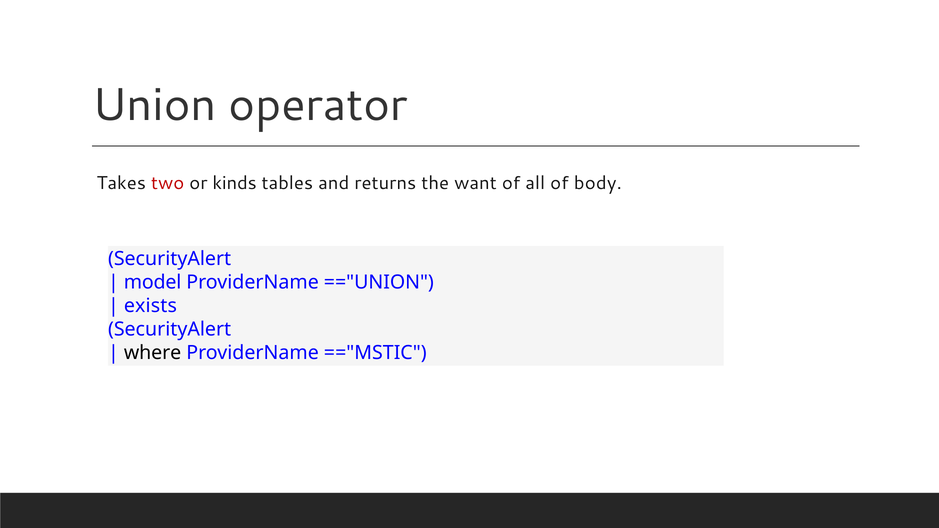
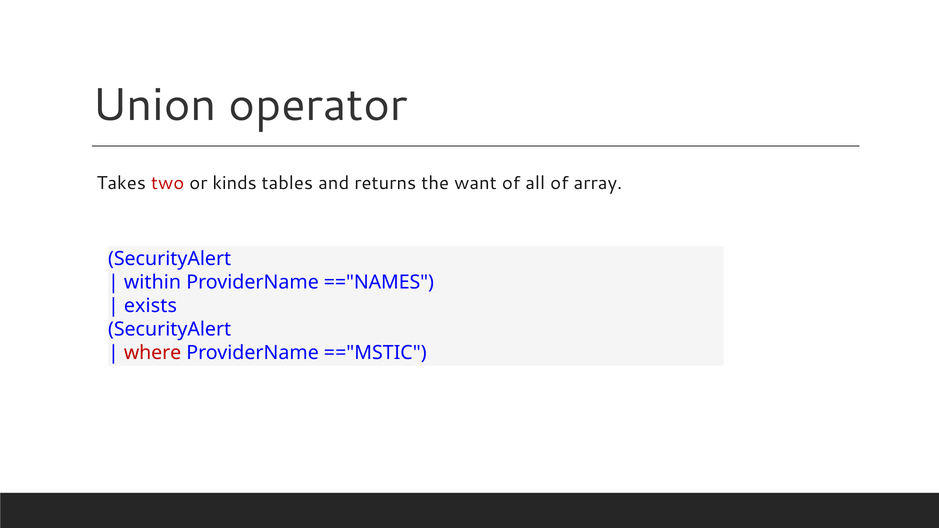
body: body -> array (598, 183)
model: model -> within (152, 283)
=="UNION: =="UNION -> =="NAMES (379, 283)
where colour: black -> red (153, 353)
